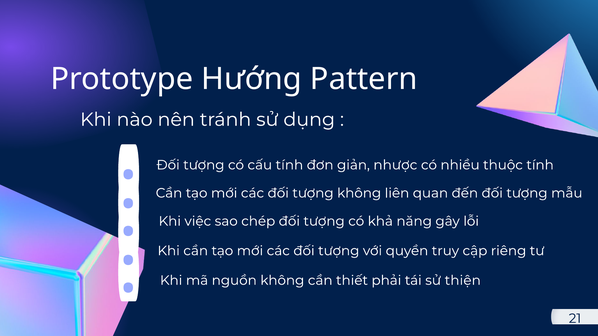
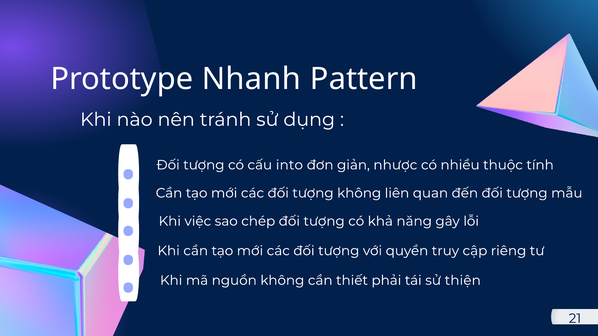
Hướng: Hướng -> Nhanh (251, 79)
cấu tính: tính -> into (289, 165)
